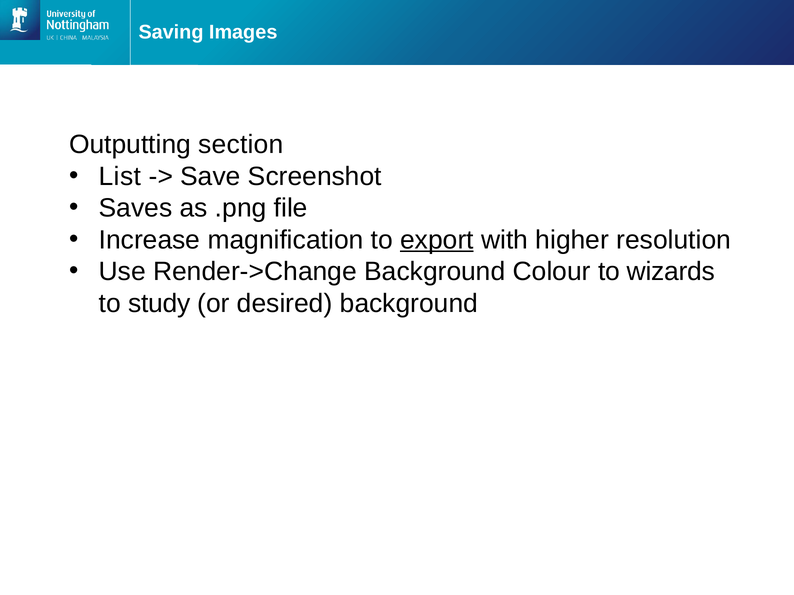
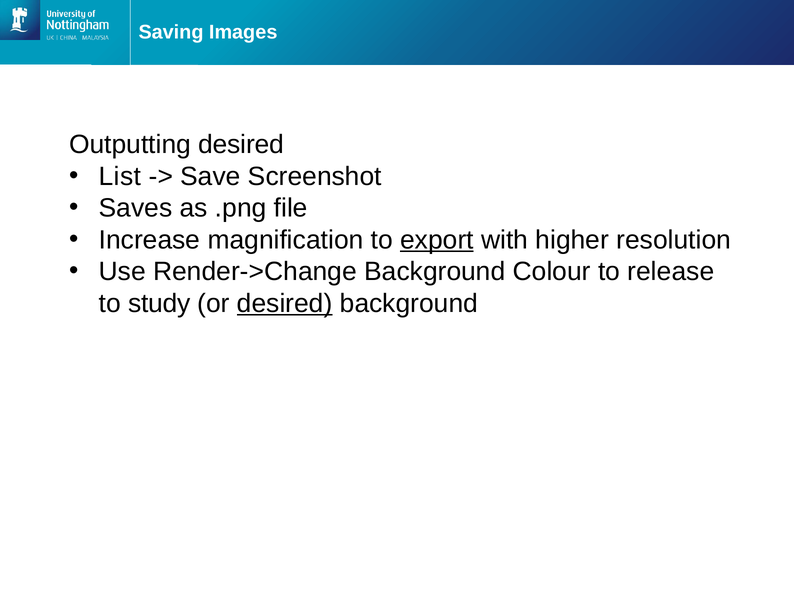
Outputting section: section -> desired (241, 145)
wizards: wizards -> release (671, 272)
desired underline: none -> present (285, 304)
